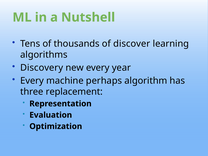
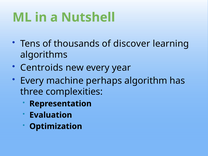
Discovery: Discovery -> Centroids (42, 68)
replacement: replacement -> complexities (74, 92)
